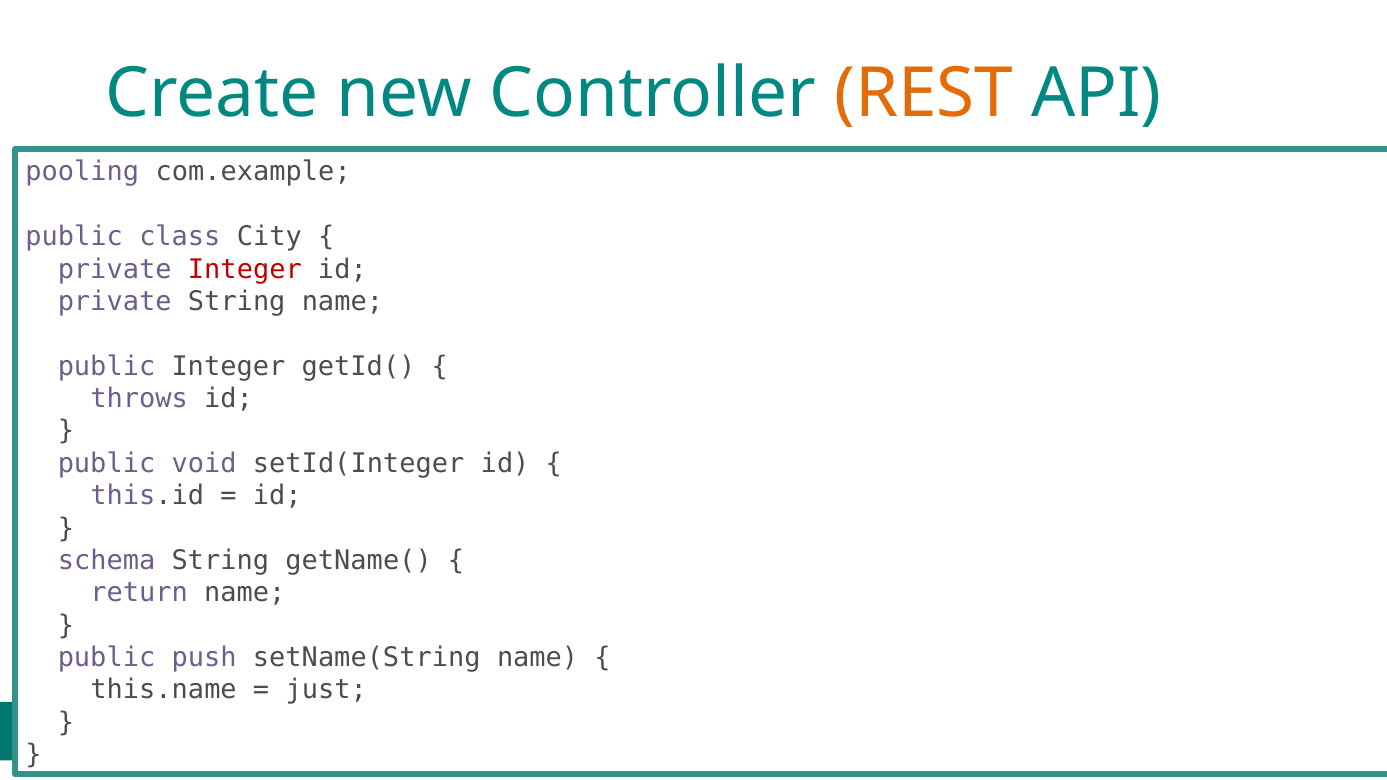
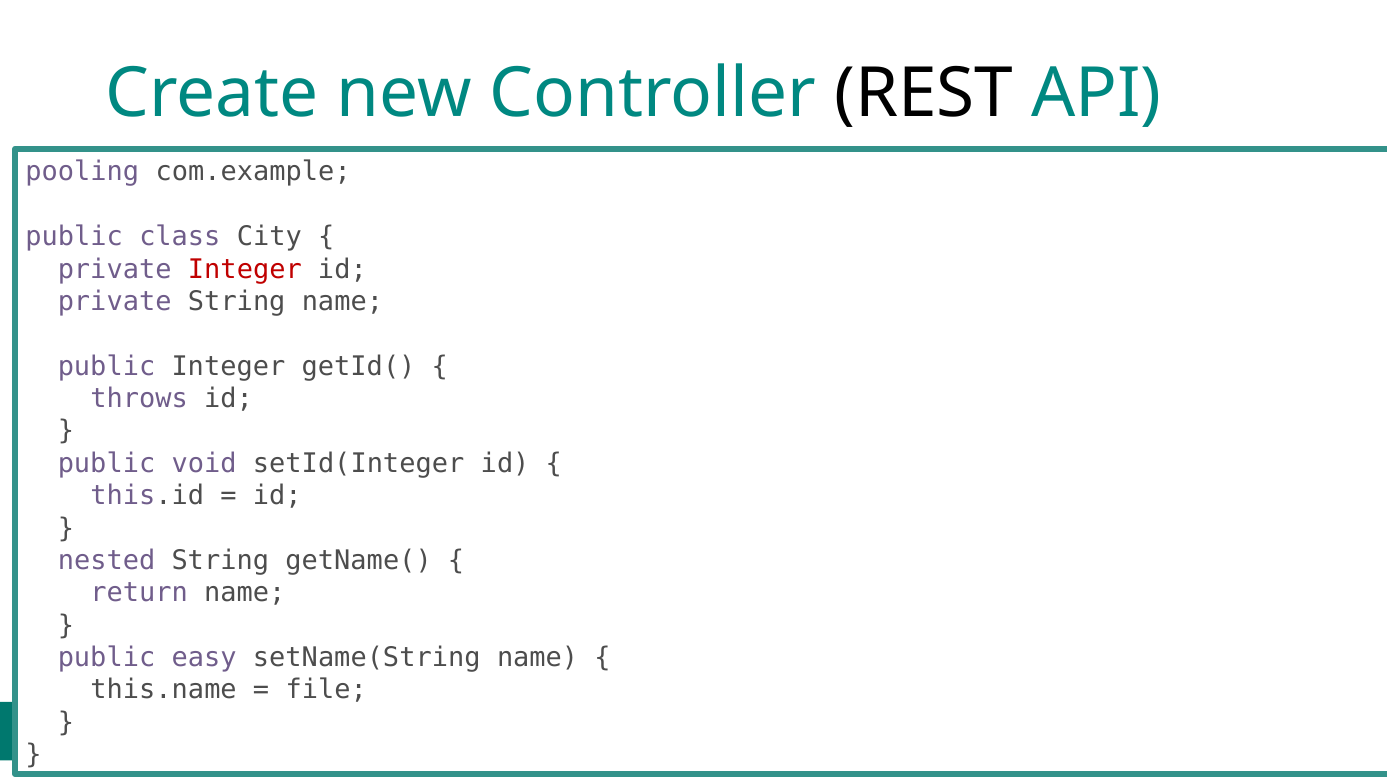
REST colour: orange -> black (924, 93)
schema: schema -> nested (107, 561)
push: push -> easy (204, 658)
just: just -> file (326, 690)
